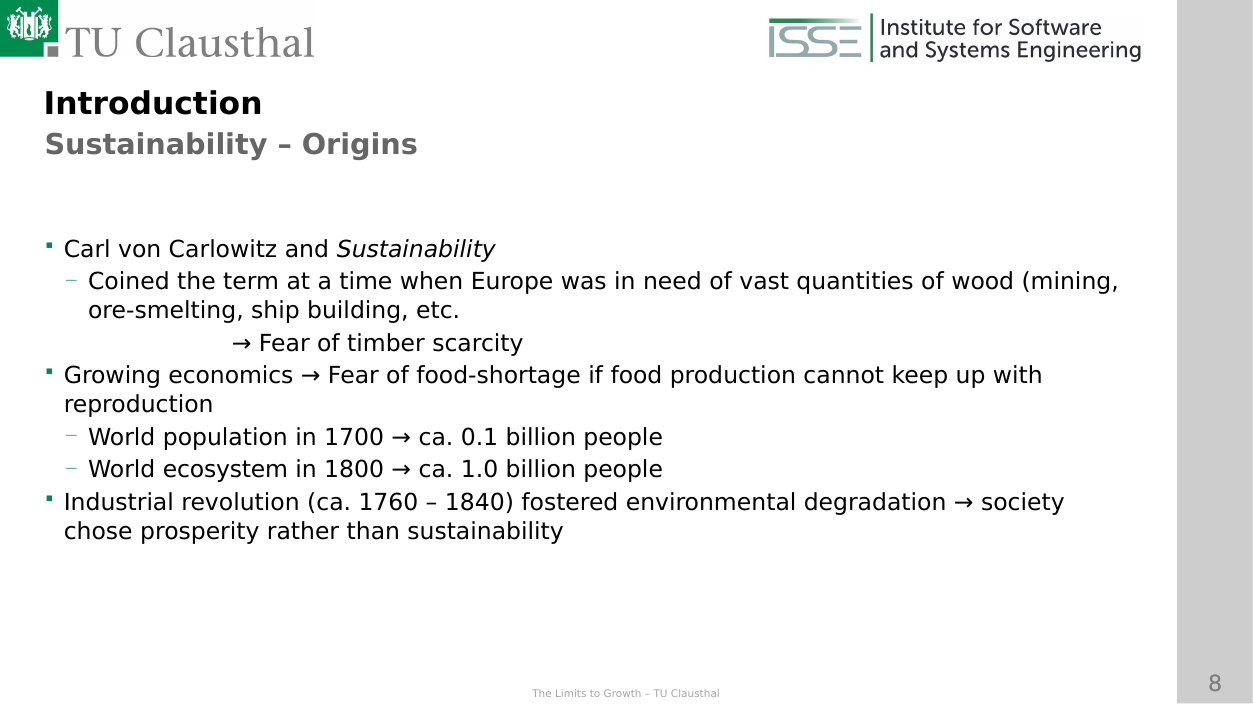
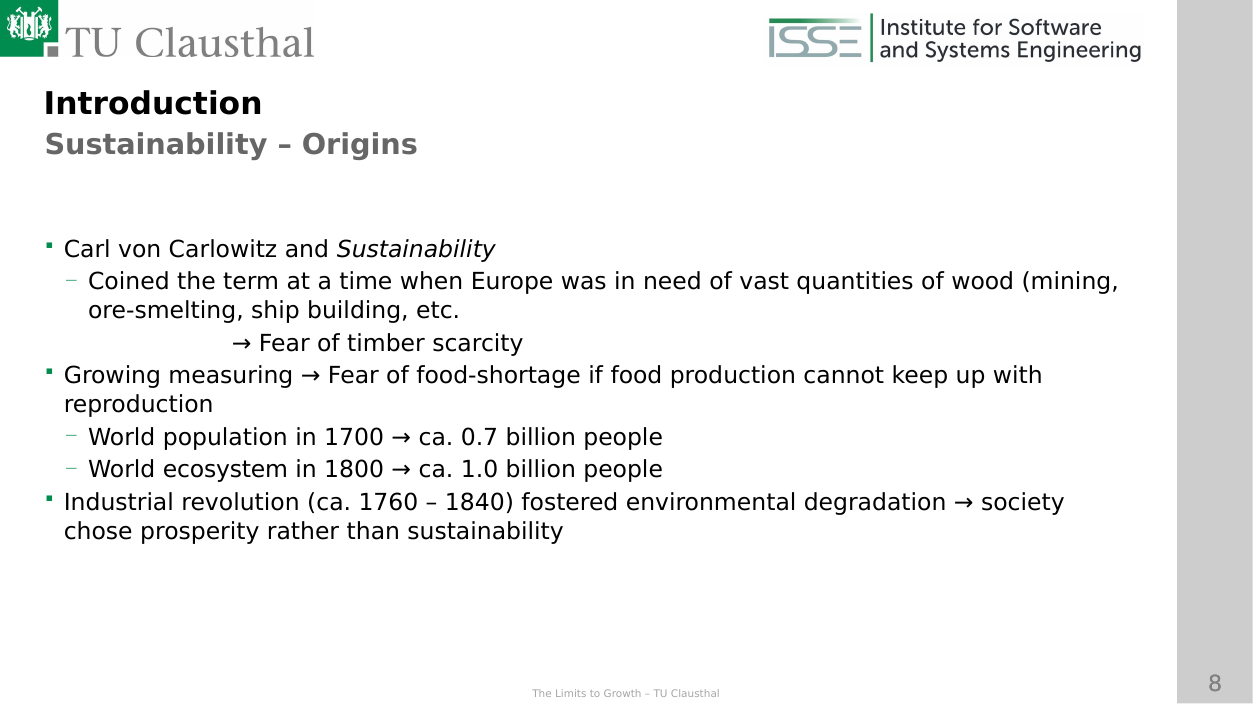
economics: economics -> measuring (231, 376)
0.1: 0.1 -> 0.7 (480, 438)
